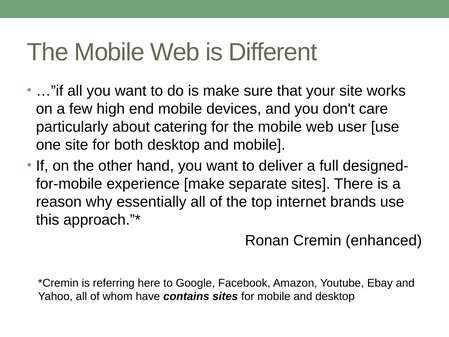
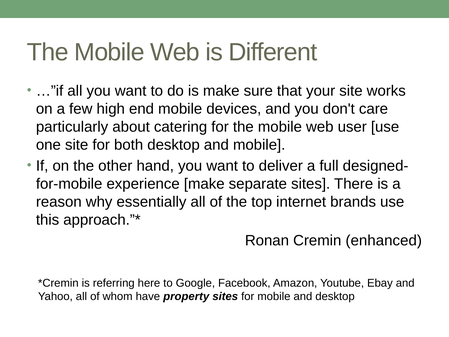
contains: contains -> property (186, 296)
